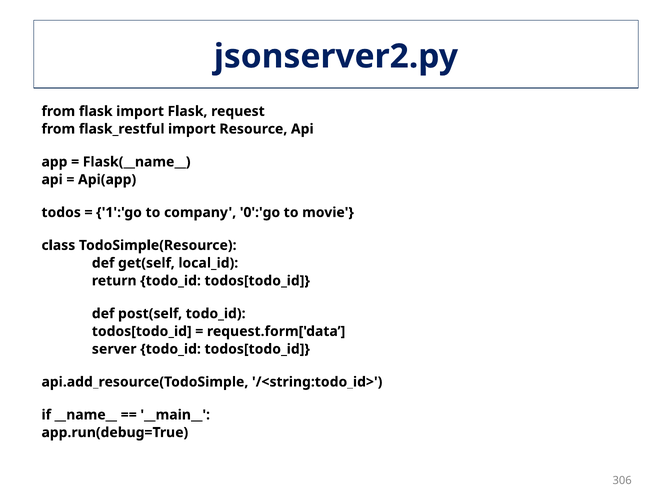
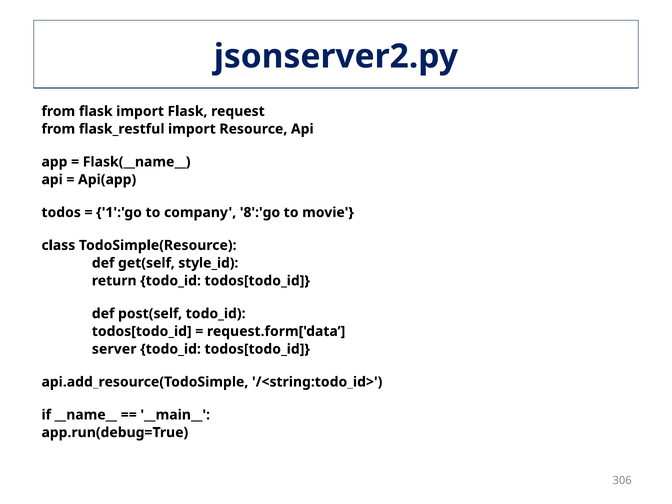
0':'go: 0':'go -> 8':'go (260, 212)
local_id: local_id -> style_id (208, 263)
